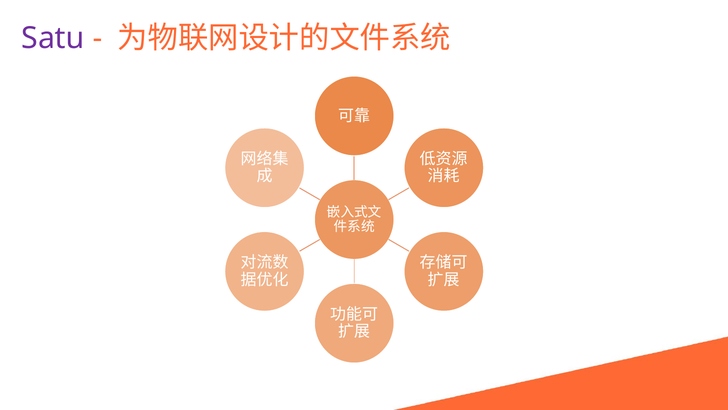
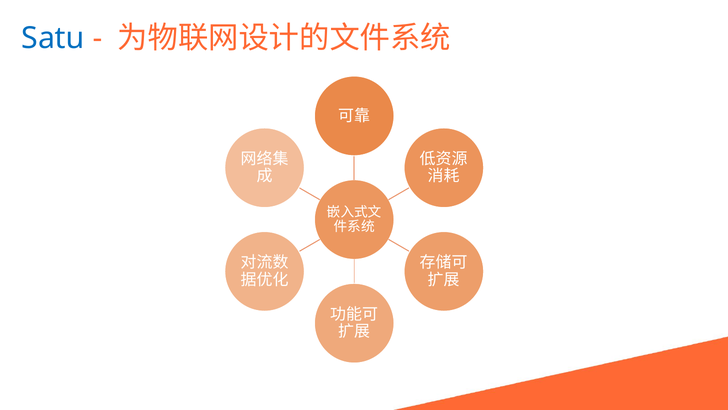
Satu colour: purple -> blue (53, 38)
